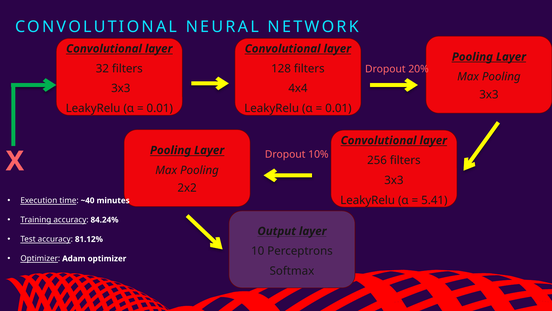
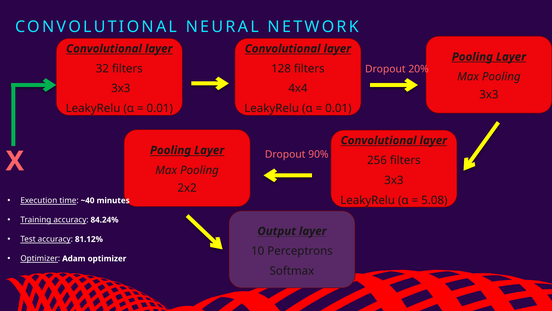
10%: 10% -> 90% (318, 154)
5.41: 5.41 -> 5.08 (434, 200)
